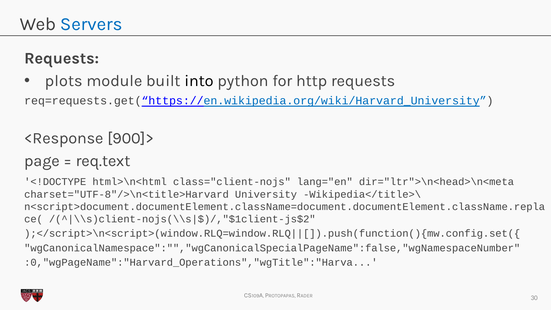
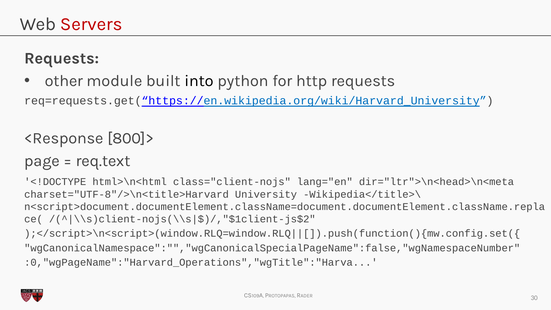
Servers colour: blue -> red (91, 24)
plots: plots -> other (64, 81)
900]>: 900]> -> 800]> (131, 138)
